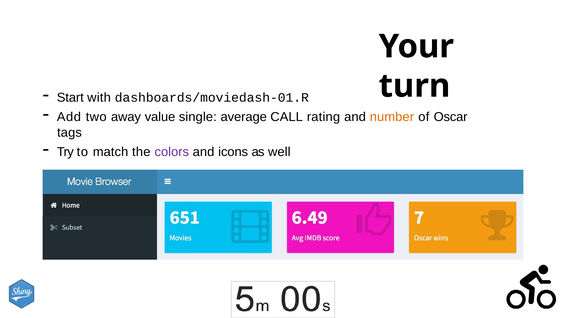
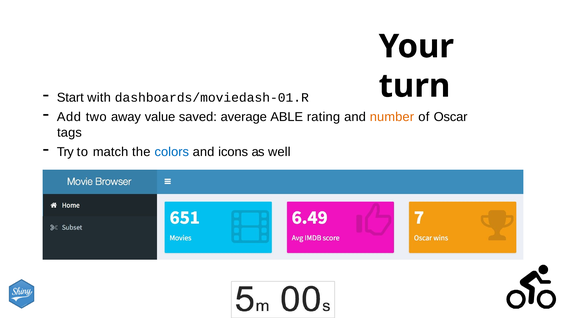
single: single -> saved (198, 117)
CALL: CALL -> ABLE (287, 117)
colors colour: purple -> blue (172, 152)
